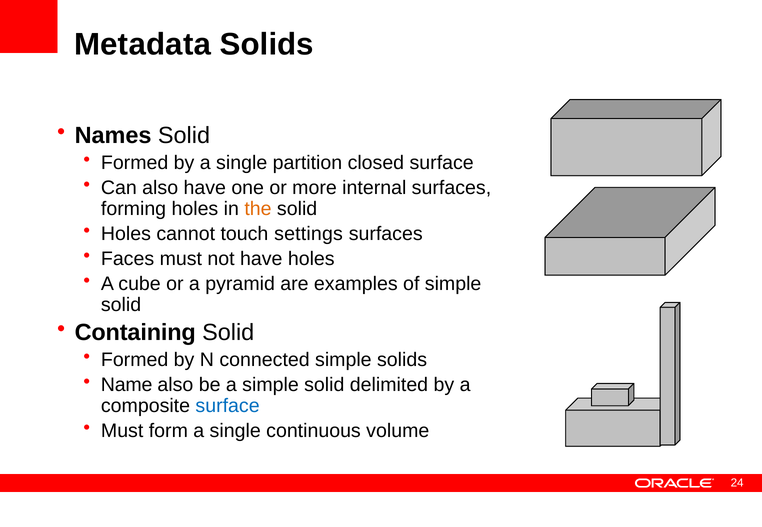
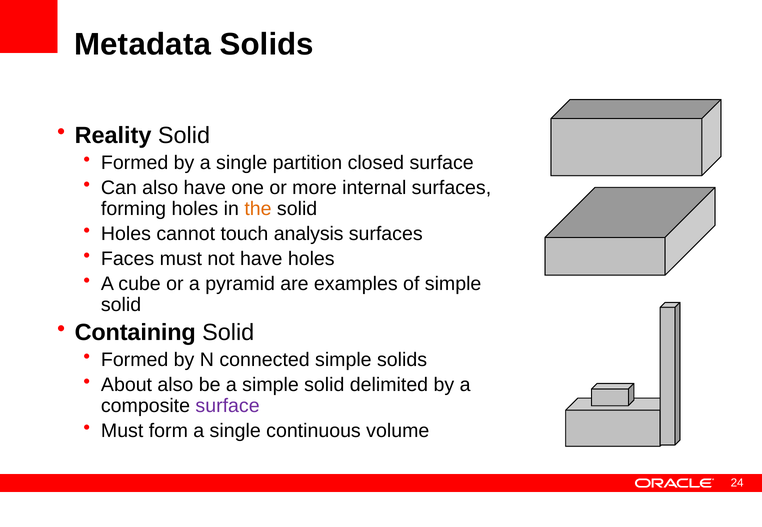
Names: Names -> Reality (113, 136)
settings: settings -> analysis (309, 234)
Name: Name -> About (127, 385)
surface colour: blue -> purple (228, 406)
